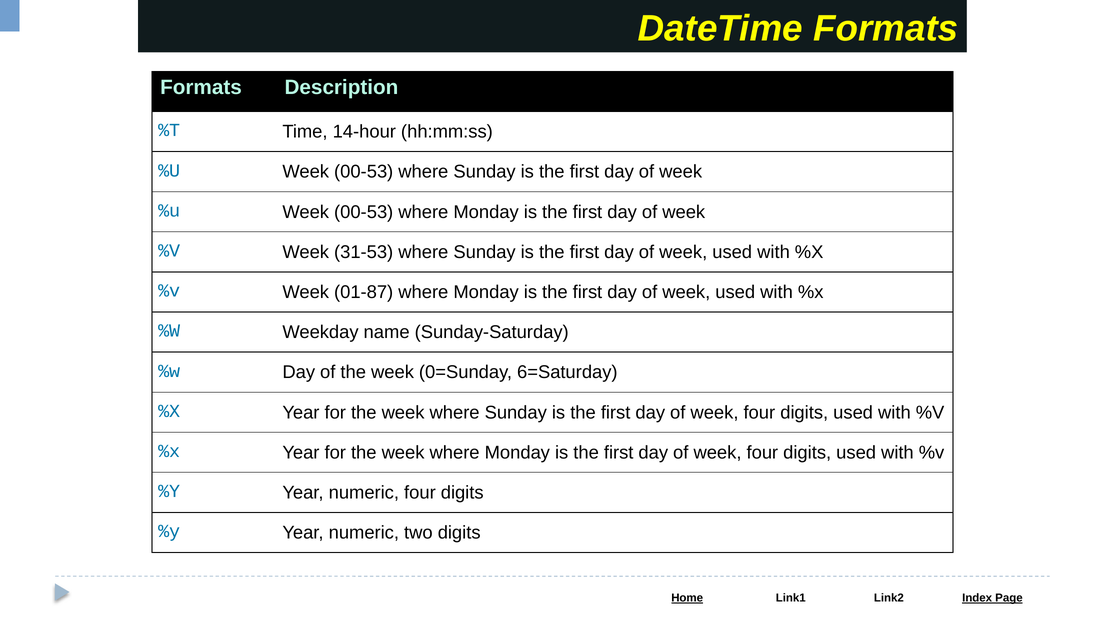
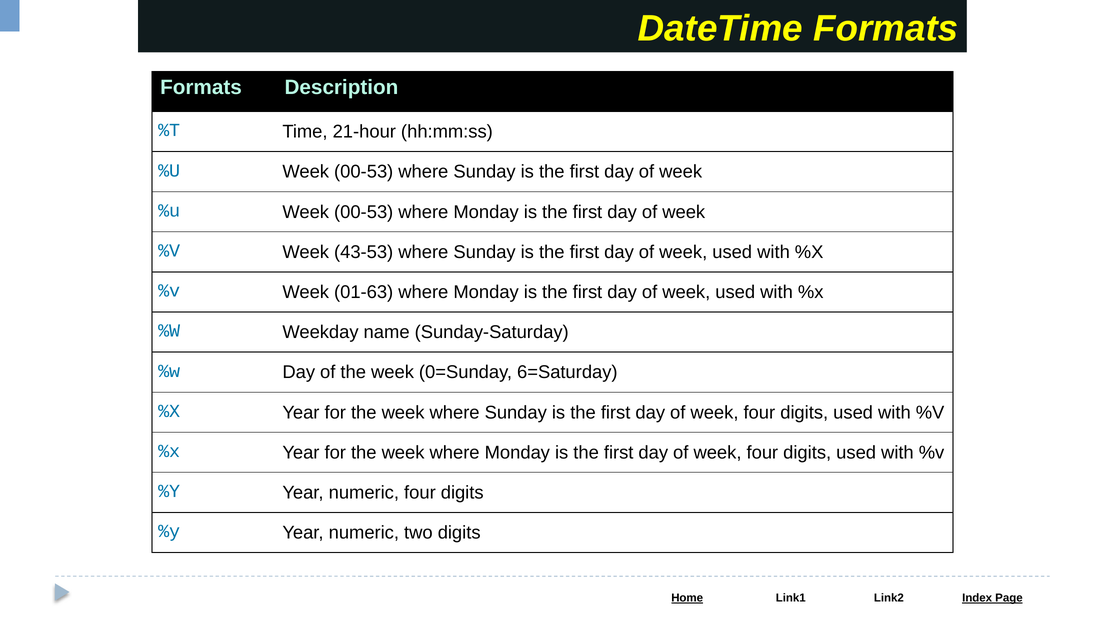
14-hour: 14-hour -> 21-hour (364, 132)
31-53: 31-53 -> 43-53 (364, 252)
01-87: 01-87 -> 01-63 (364, 292)
